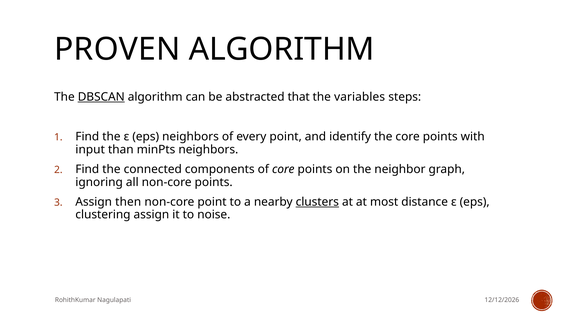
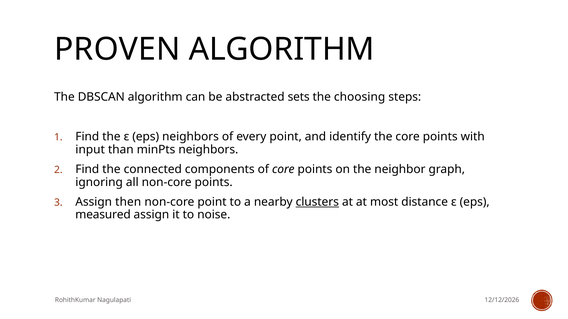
DBSCAN underline: present -> none (101, 97)
that: that -> sets (299, 97)
variables: variables -> choosing (360, 97)
clustering: clustering -> measured (103, 215)
